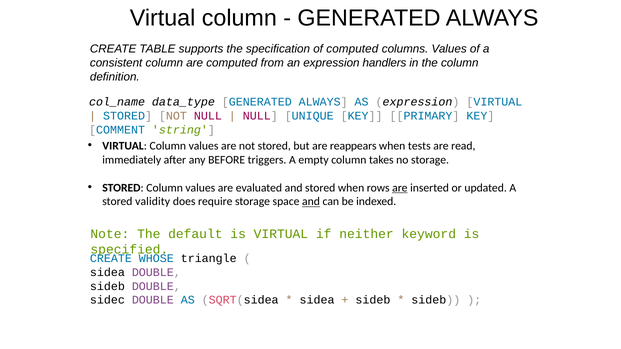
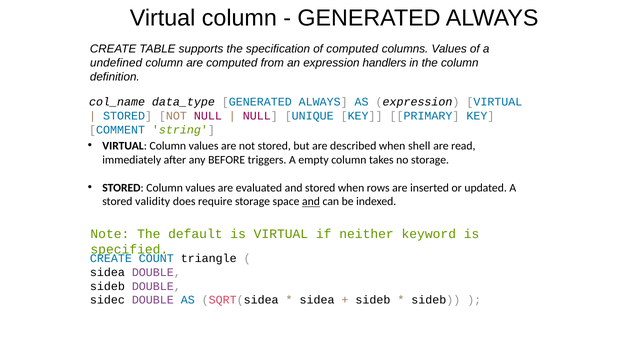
consistent: consistent -> undefined (116, 63)
reappears: reappears -> described (353, 146)
tests: tests -> shell (419, 146)
are underline: present -> none (400, 188)
WHOSE: WHOSE -> COUNT (156, 259)
